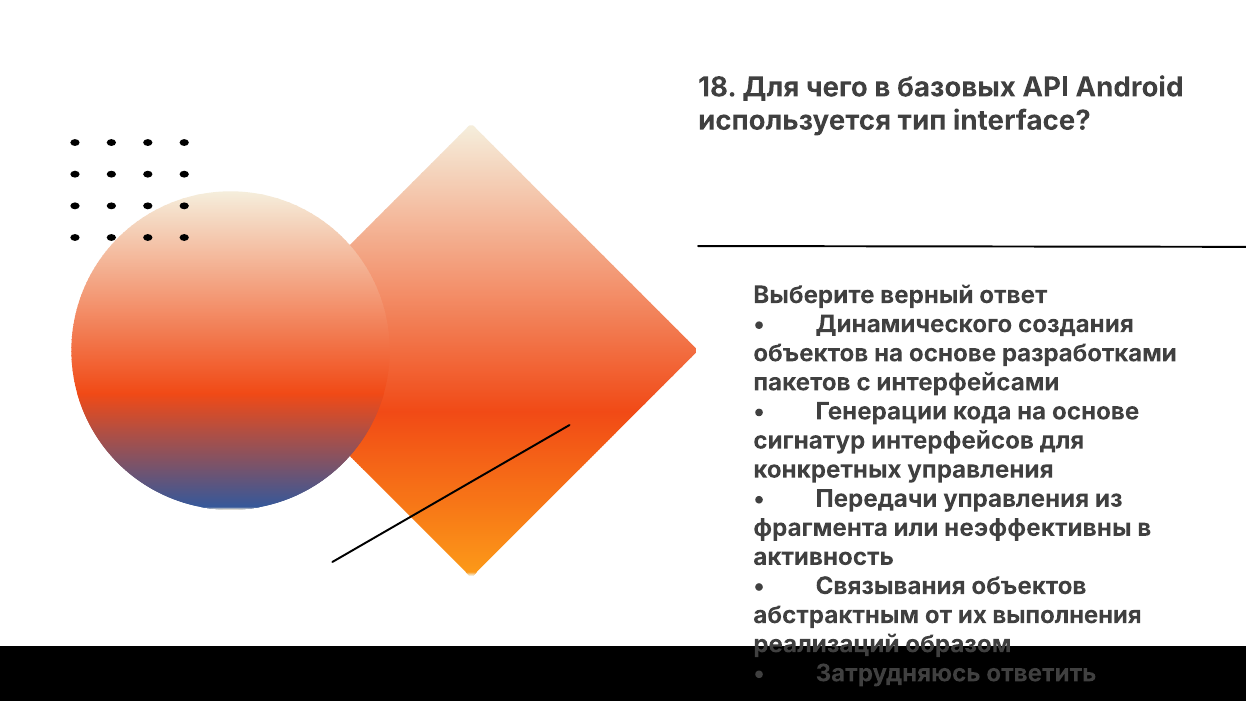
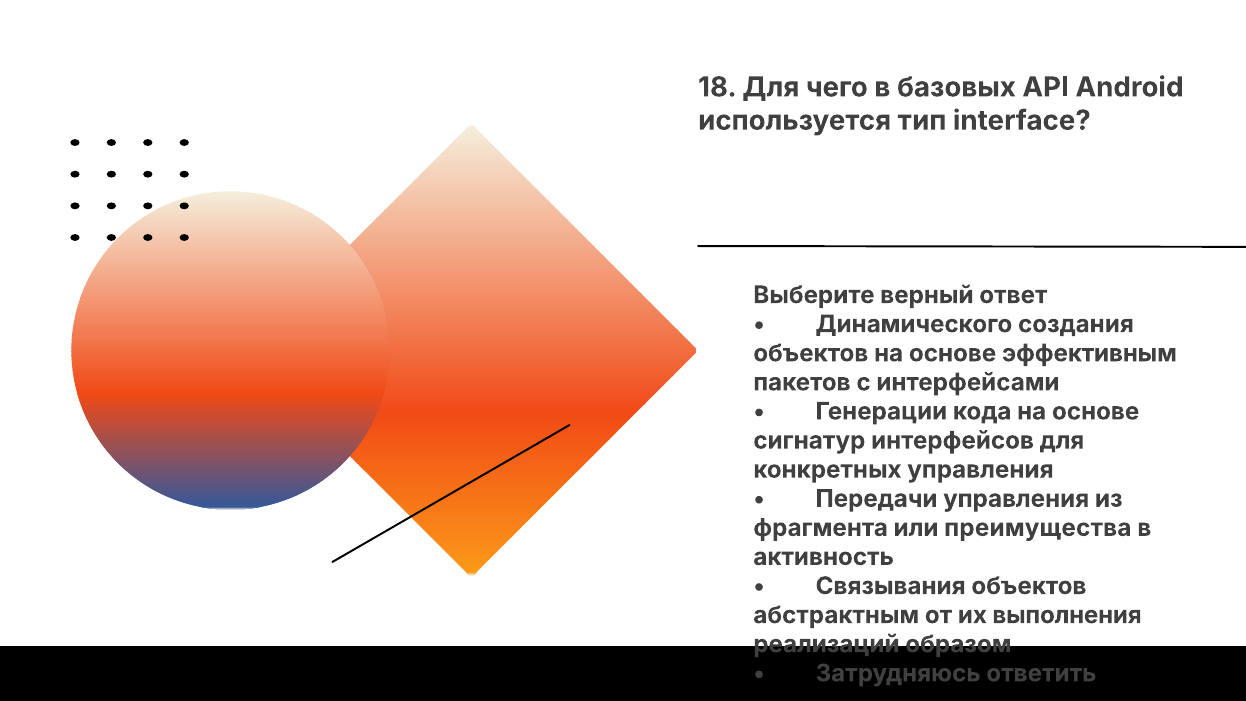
разработками: разработками -> эффективным (1089, 353)
неэффективны: неэффективны -> преимущества (1038, 528)
